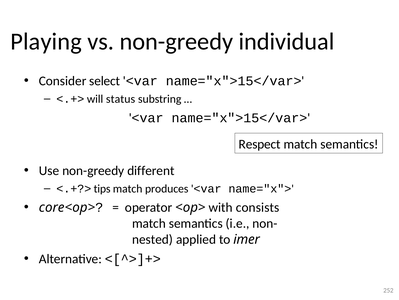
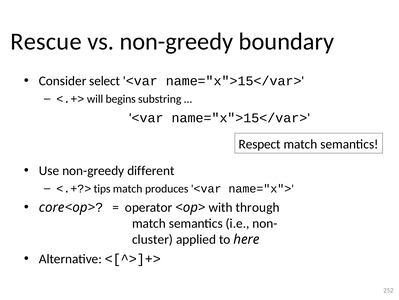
Playing: Playing -> Rescue (46, 42)
individual: individual -> boundary (286, 42)
status: status -> begins (121, 99)
consists: consists -> through (258, 207)
nested: nested -> cluster (153, 239)
imer: imer -> here (247, 239)
